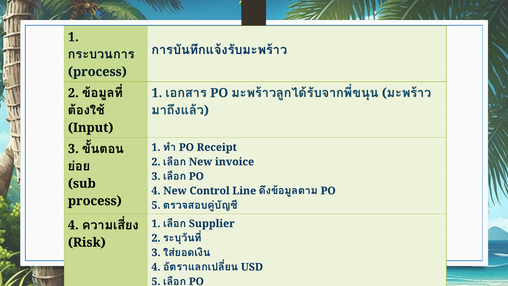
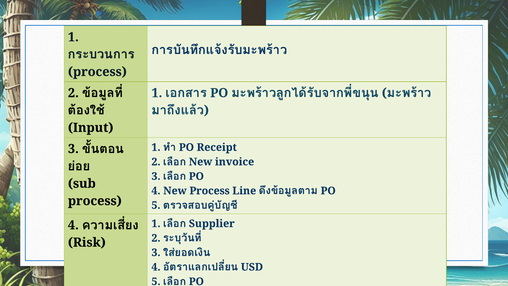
New Control: Control -> Process (210, 191)
